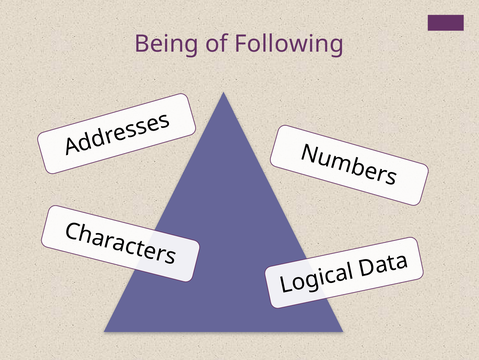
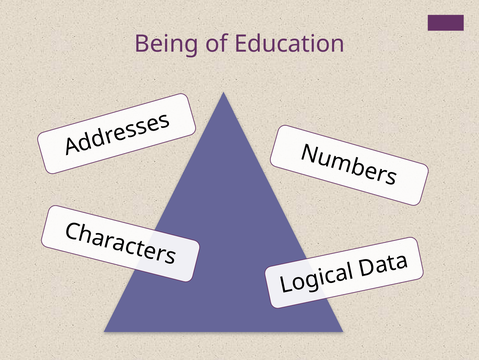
Following: Following -> Education (289, 44)
